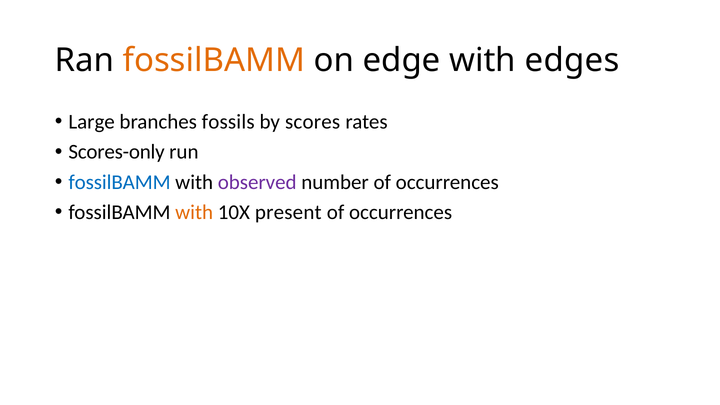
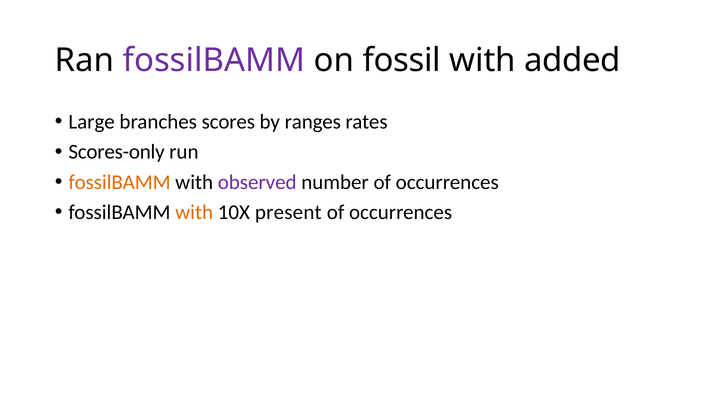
fossilBAMM colour: orange -> purple (214, 60)
edge: edge -> fossil (402, 60)
edges: edges -> added (572, 60)
fossils: fossils -> scores (228, 122)
scores: scores -> ranges (313, 122)
fossilBAMM colour: blue -> orange (119, 182)
